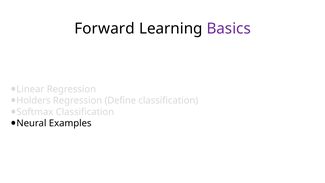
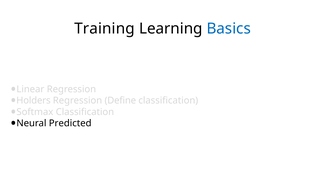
Forward: Forward -> Training (105, 29)
Basics colour: purple -> blue (229, 29)
Examples: Examples -> Predicted (70, 123)
